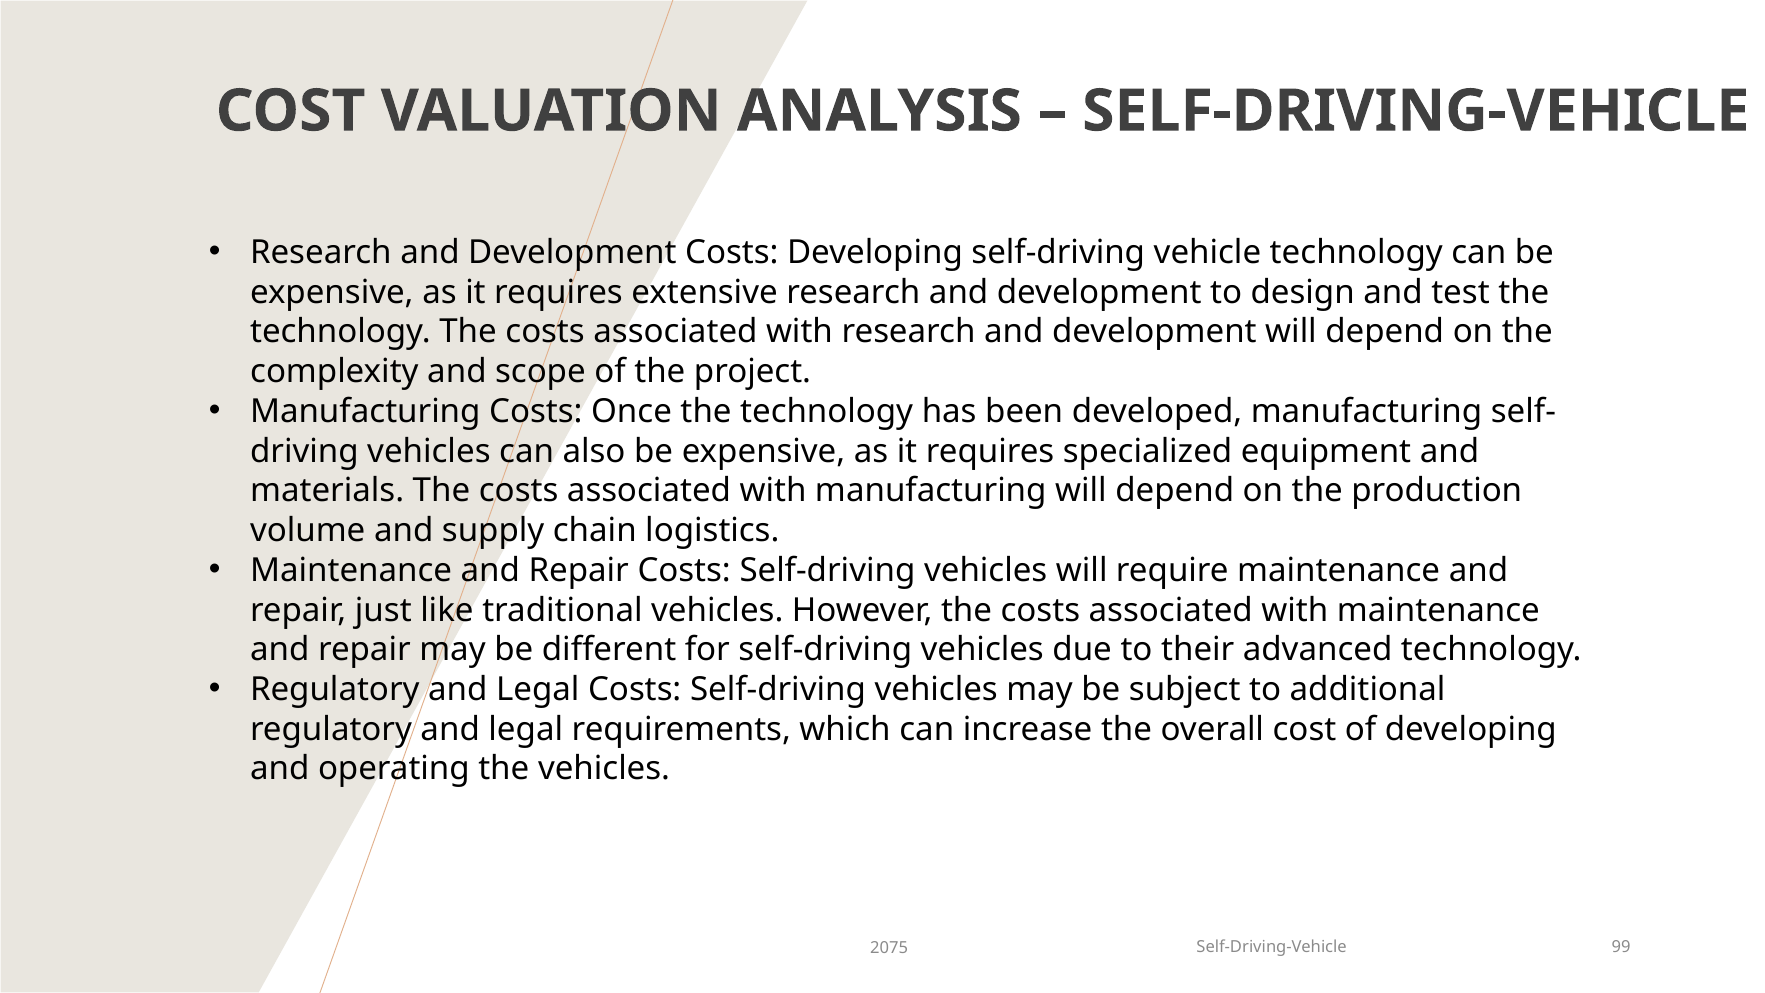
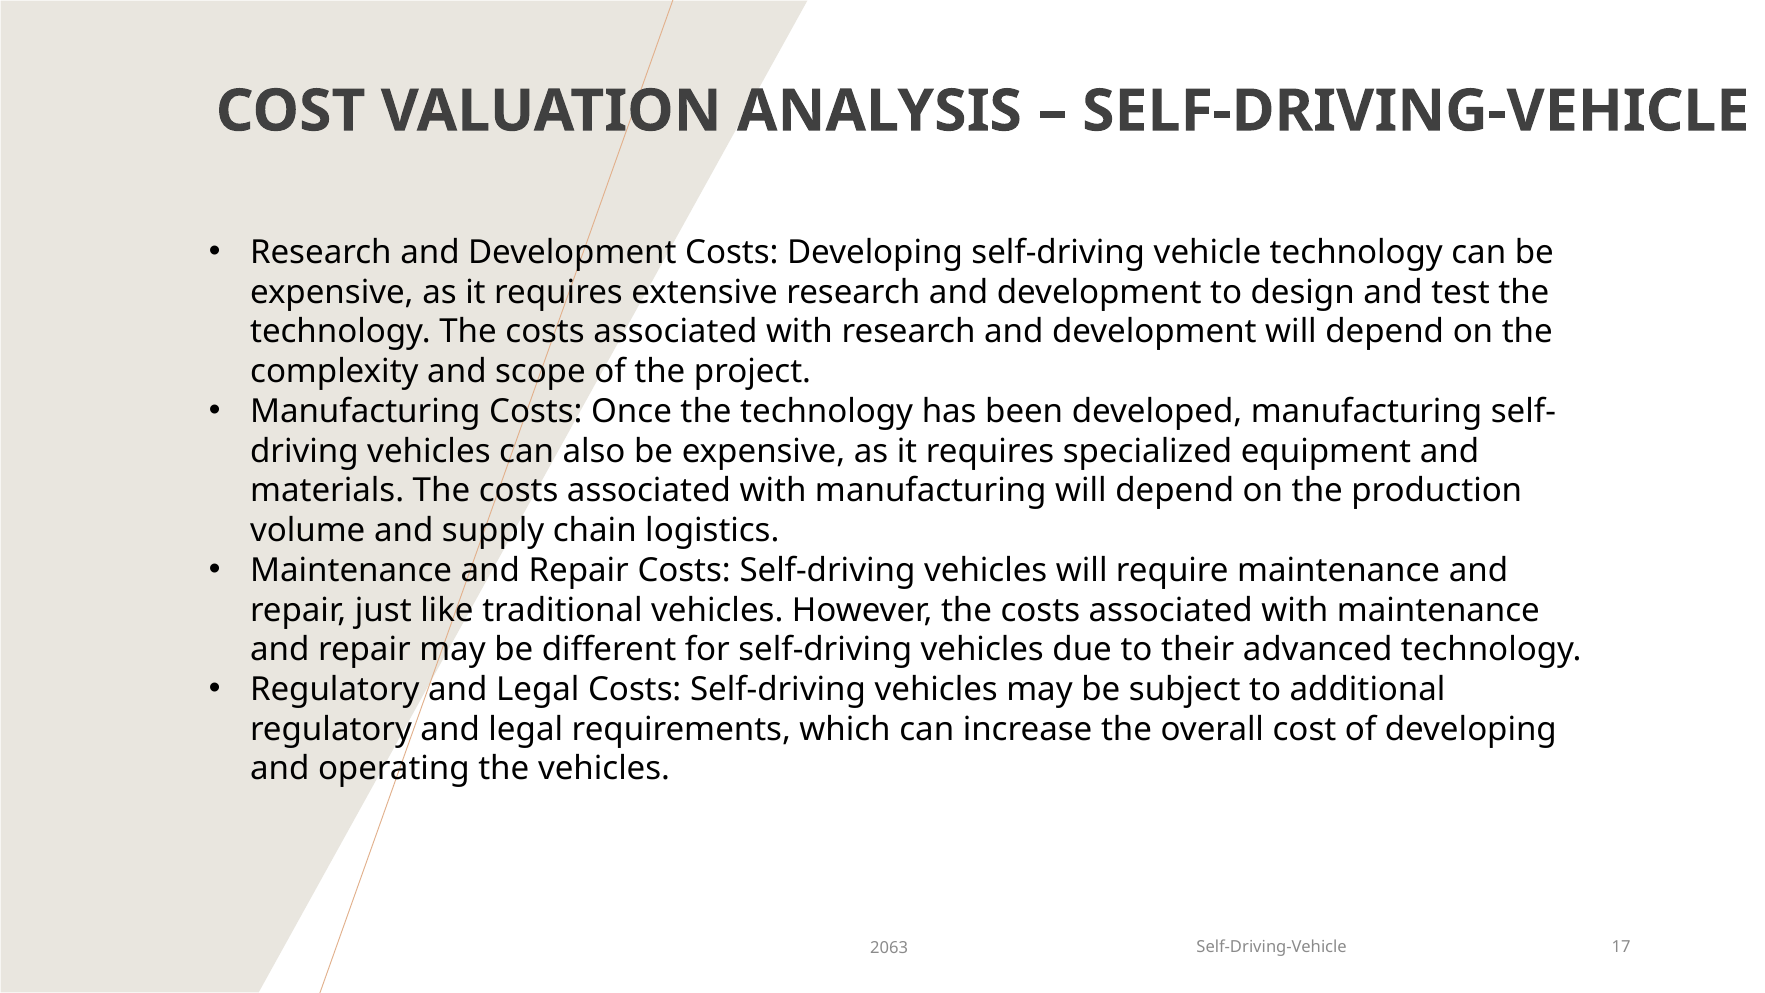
99: 99 -> 17 (1621, 946)
2075: 2075 -> 2063 (889, 948)
